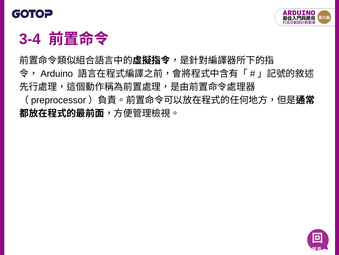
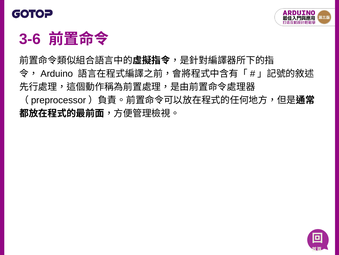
3-4: 3-4 -> 3-6 (30, 39)
